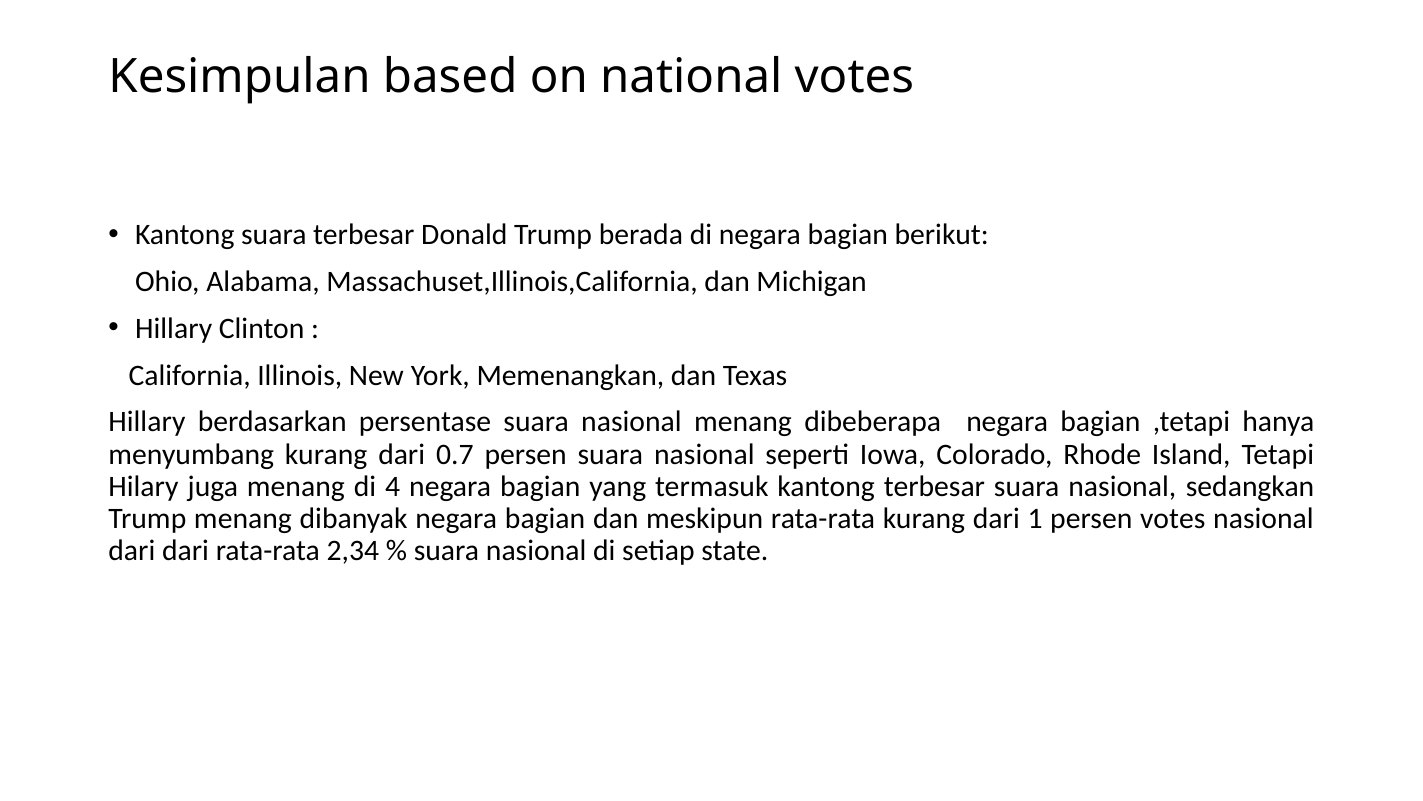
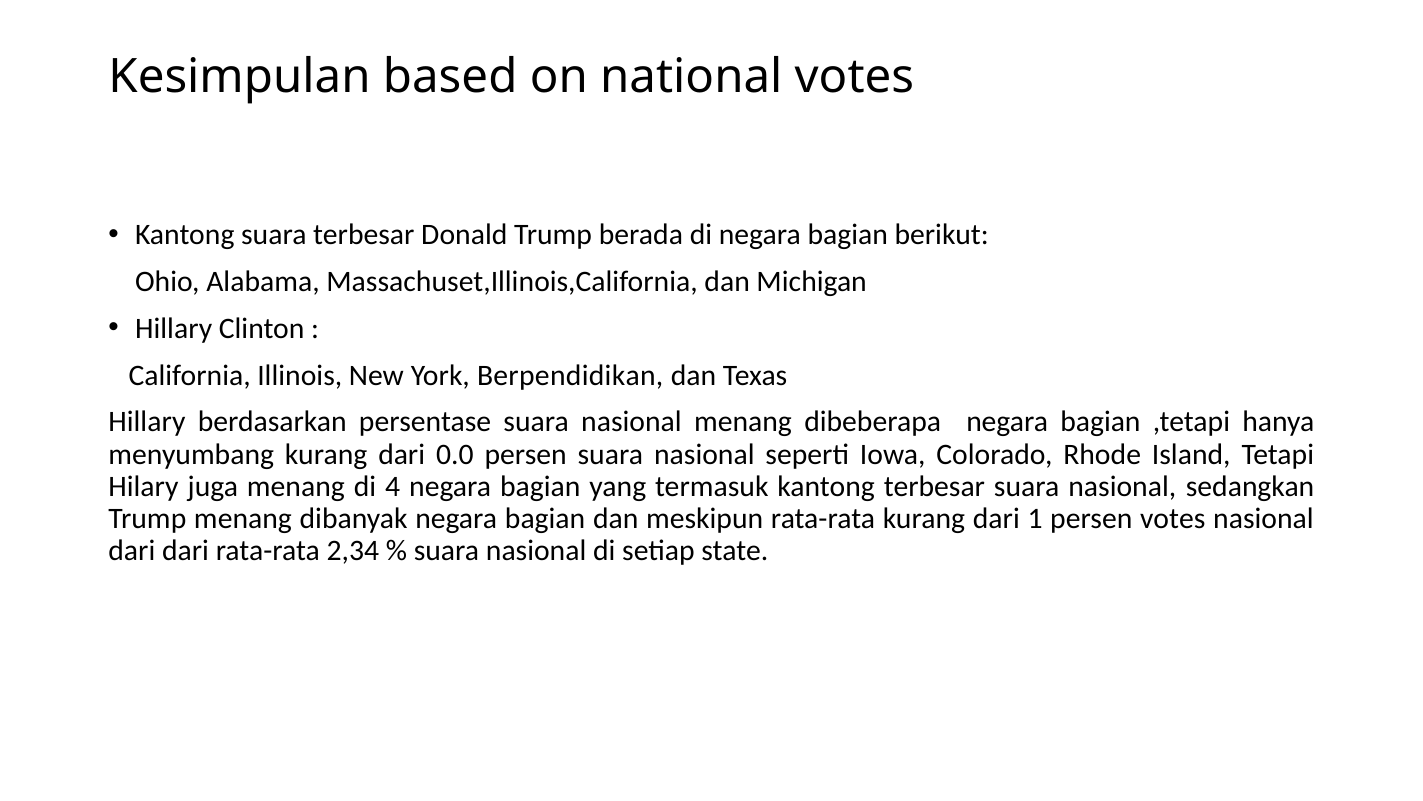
Memenangkan: Memenangkan -> Berpendidikan (570, 375)
0.7: 0.7 -> 0.0 (455, 454)
